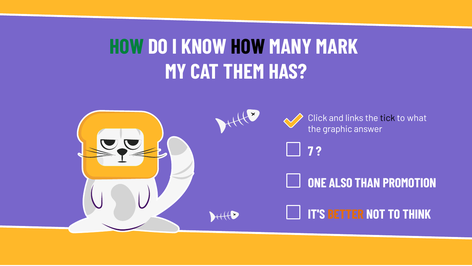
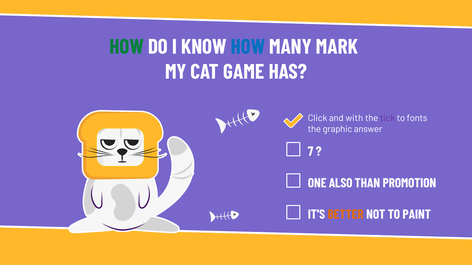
HOW colour: black -> blue (248, 47)
THEM: THEM -> GAME (244, 72)
links: links -> with (354, 118)
tick colour: black -> purple (388, 118)
what: what -> fonts (417, 118)
THINK: THINK -> PAINT (417, 214)
